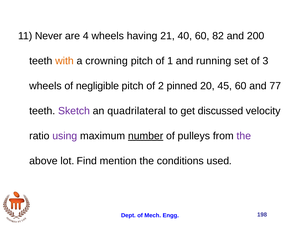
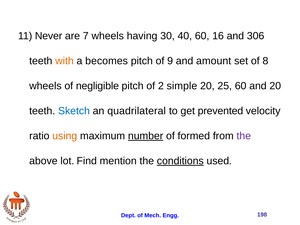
4: 4 -> 7 (86, 36)
21: 21 -> 30 (168, 36)
82: 82 -> 16 (218, 36)
200: 200 -> 306 (256, 36)
crowning: crowning -> becomes (107, 61)
1: 1 -> 9 (170, 61)
running: running -> amount (214, 61)
3: 3 -> 8 (265, 61)
pinned: pinned -> simple (182, 86)
45: 45 -> 25 (225, 86)
and 77: 77 -> 20 (275, 86)
Sketch colour: purple -> blue (74, 111)
discussed: discussed -> prevented (220, 111)
using colour: purple -> orange (65, 136)
pulleys: pulleys -> formed (194, 136)
conditions underline: none -> present (180, 161)
